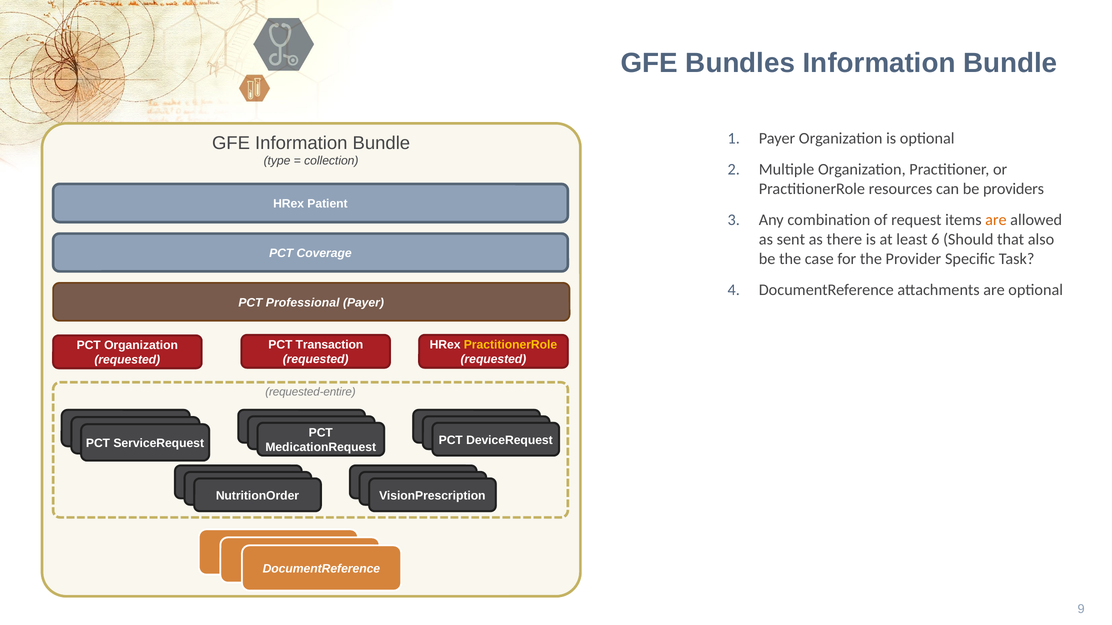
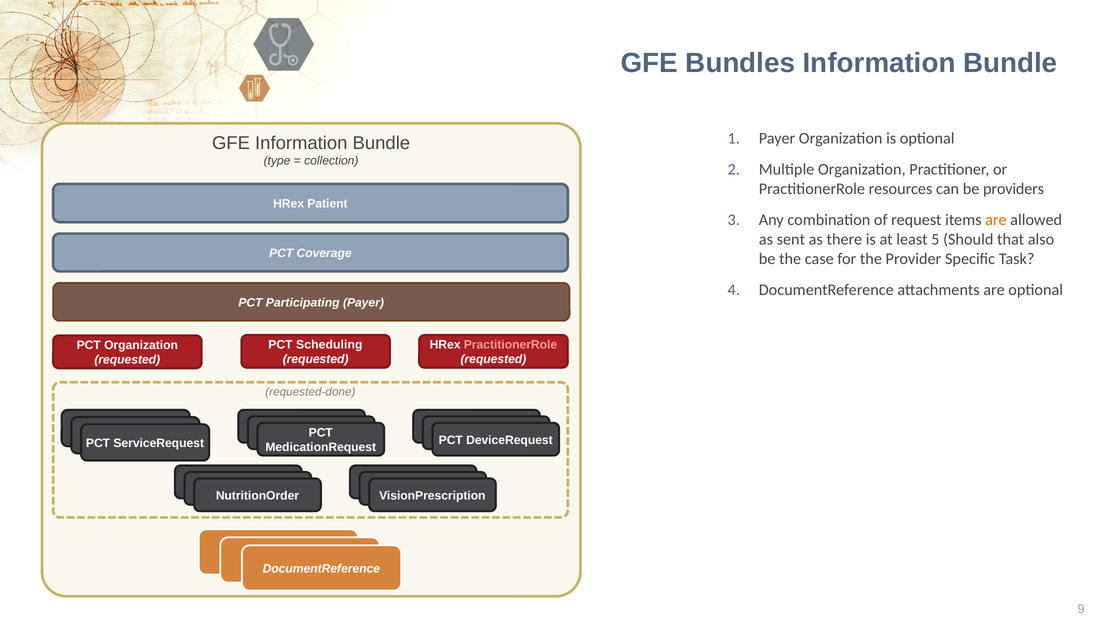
6: 6 -> 5 (935, 240)
Professional: Professional -> Participating (303, 303)
Transaction: Transaction -> Scheduling (329, 345)
PractitionerRole colour: yellow -> pink (511, 345)
requested-entire: requested-entire -> requested-done (310, 392)
